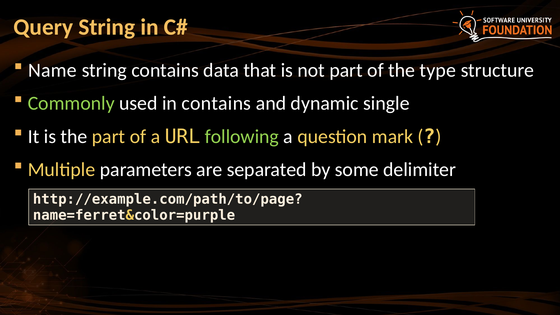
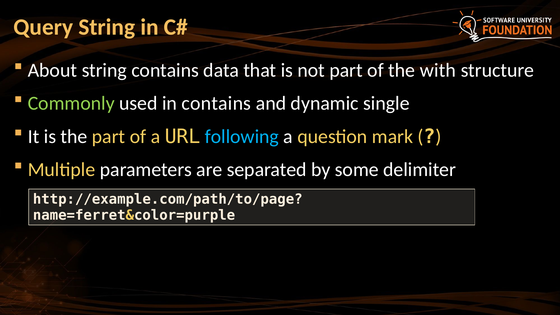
Name: Name -> About (52, 70)
type: type -> with (438, 70)
following colour: light green -> light blue (242, 137)
